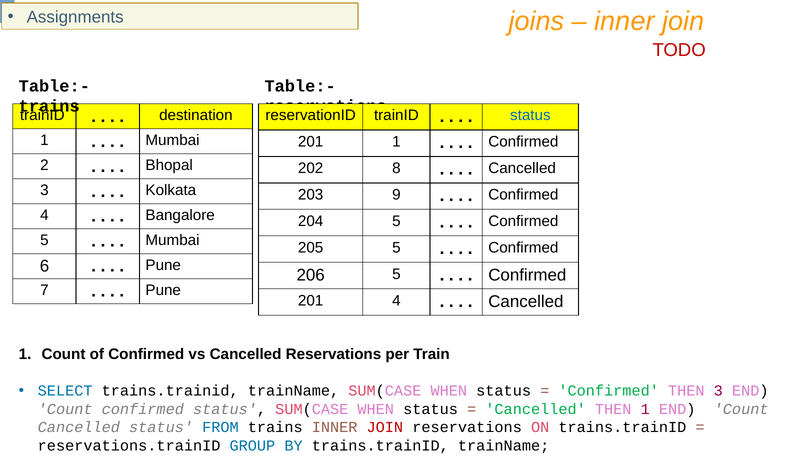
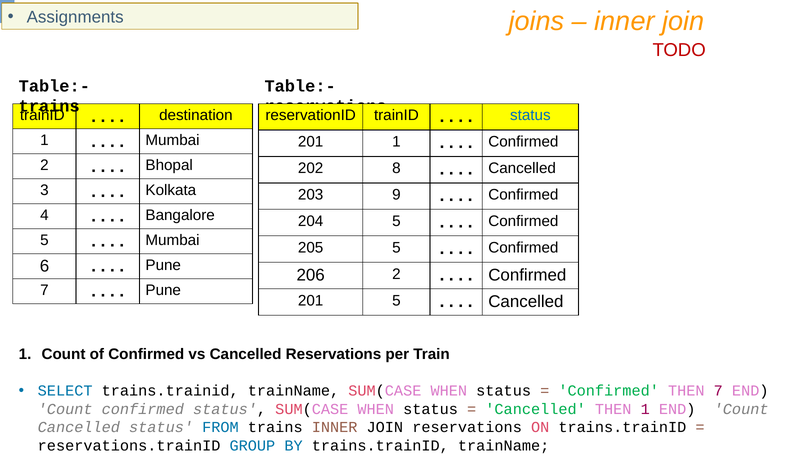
206 5: 5 -> 2 (396, 274)
201 4: 4 -> 5 (396, 300)
THEN 3: 3 -> 7 (718, 391)
JOIN colour: red -> black (385, 427)
